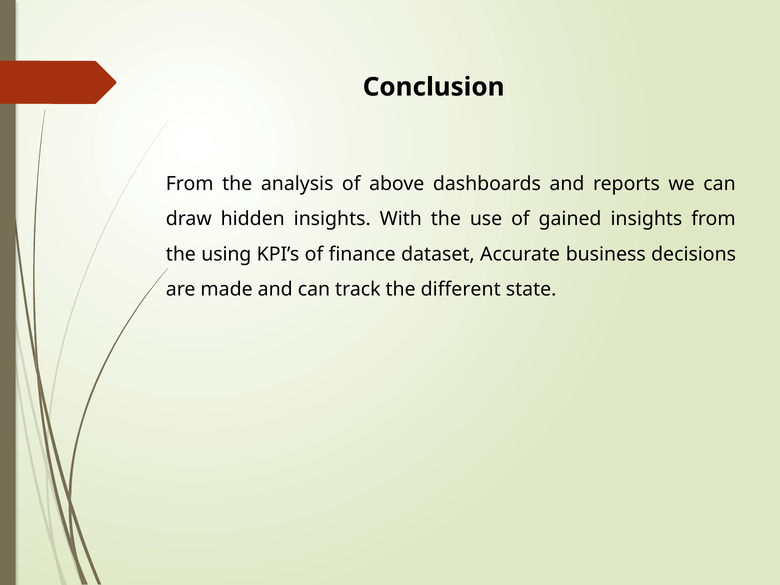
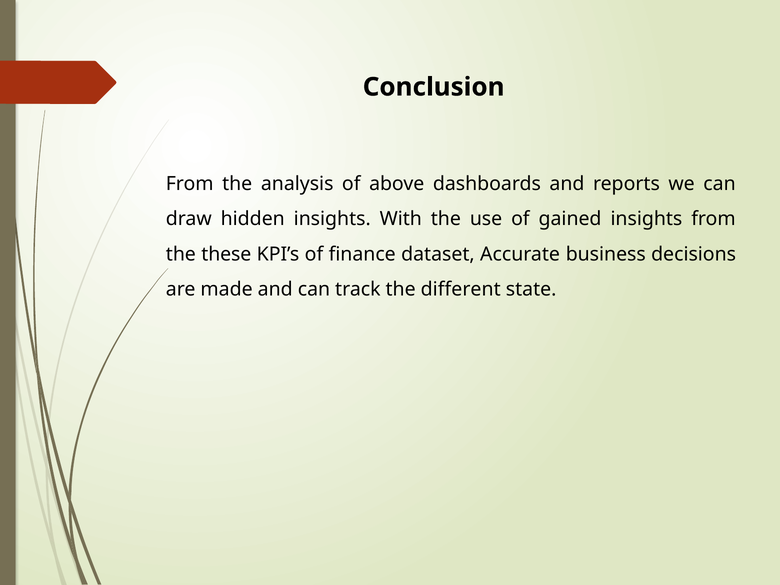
using: using -> these (226, 254)
